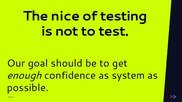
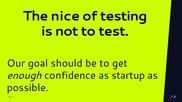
system: system -> startup (128, 76)
